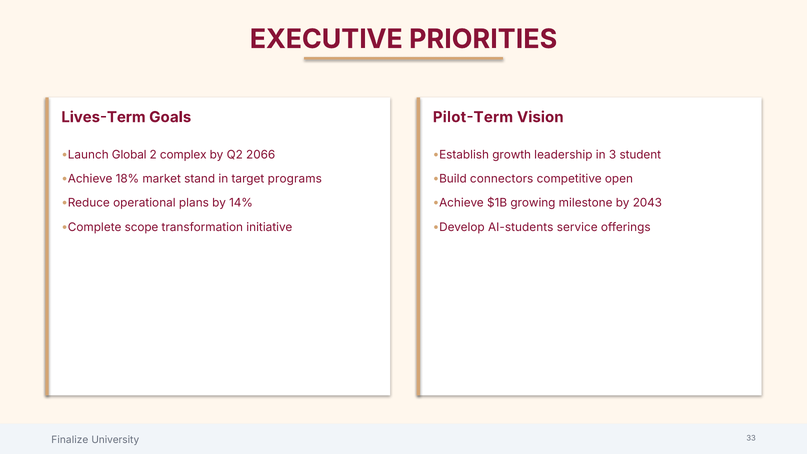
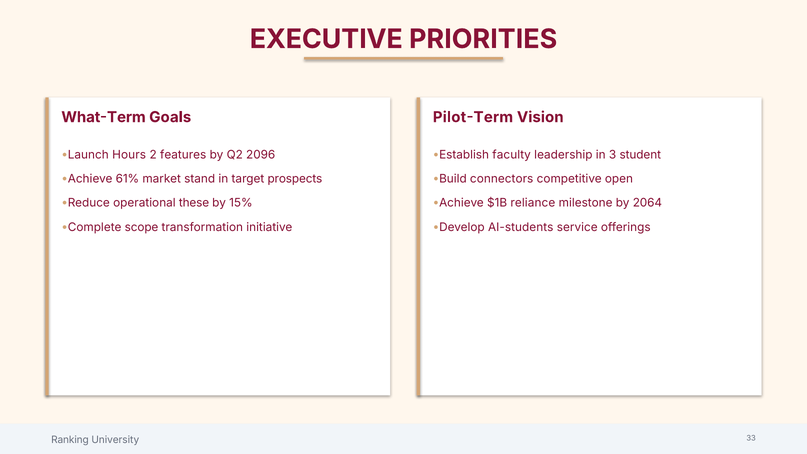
Lives-Term: Lives-Term -> What-Term (103, 117)
Global: Global -> Hours (129, 155)
complex: complex -> features (183, 155)
2066: 2066 -> 2096 (261, 155)
growth: growth -> faculty (512, 155)
18%: 18% -> 61% (127, 179)
programs: programs -> prospects (295, 179)
plans: plans -> these (194, 203)
14%: 14% -> 15% (241, 203)
growing: growing -> reliance (533, 203)
2043: 2043 -> 2064 (647, 203)
Finalize: Finalize -> Ranking (70, 440)
